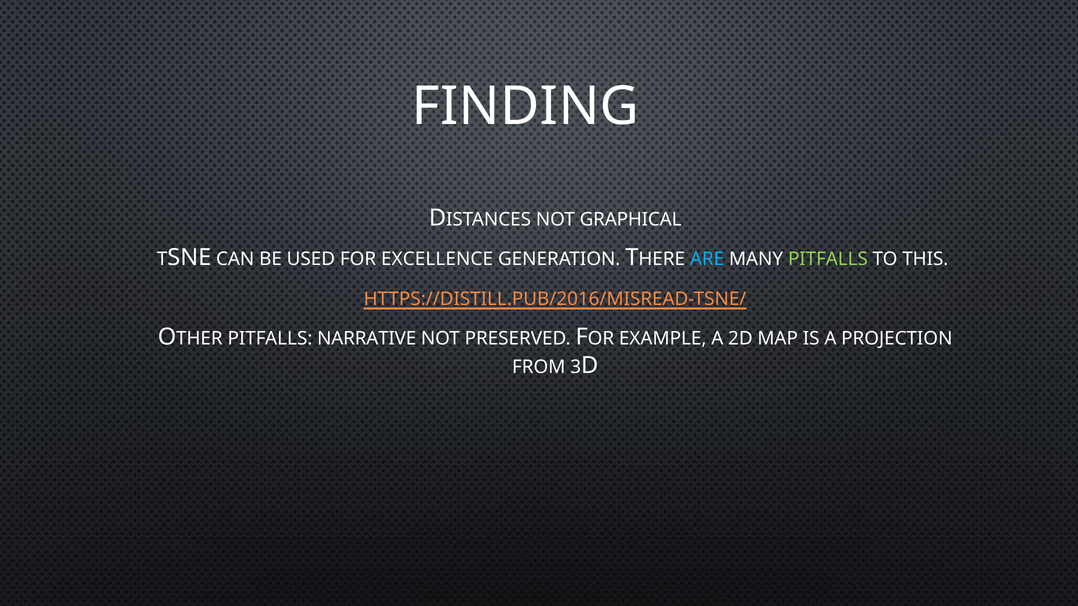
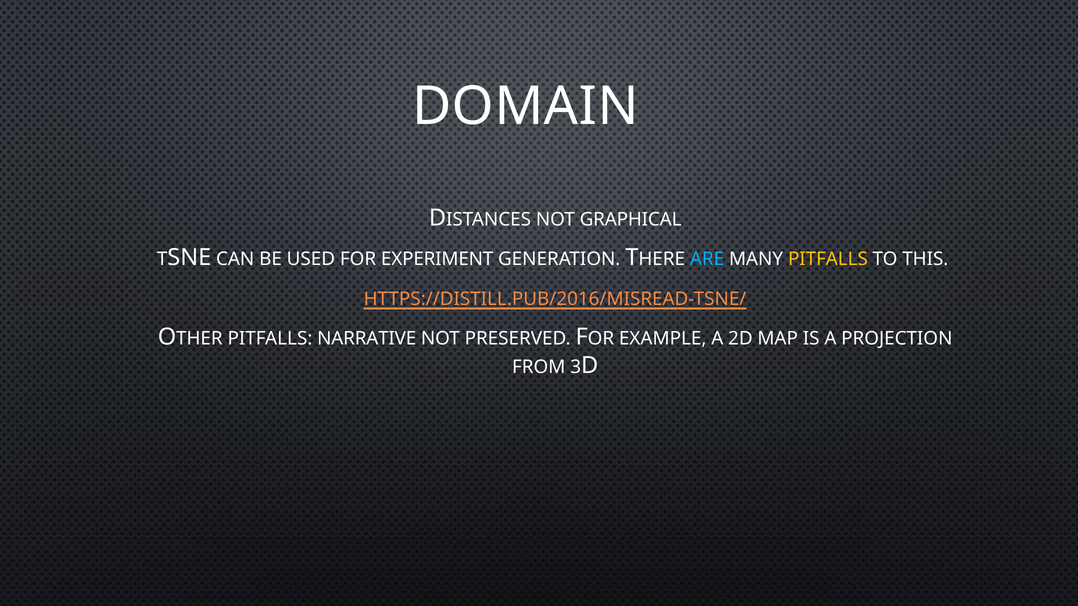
FINDING: FINDING -> DOMAIN (525, 106)
EXCELLENCE: EXCELLENCE -> EXPERIMENT (437, 259)
PITFALLS colour: light green -> yellow (828, 259)
